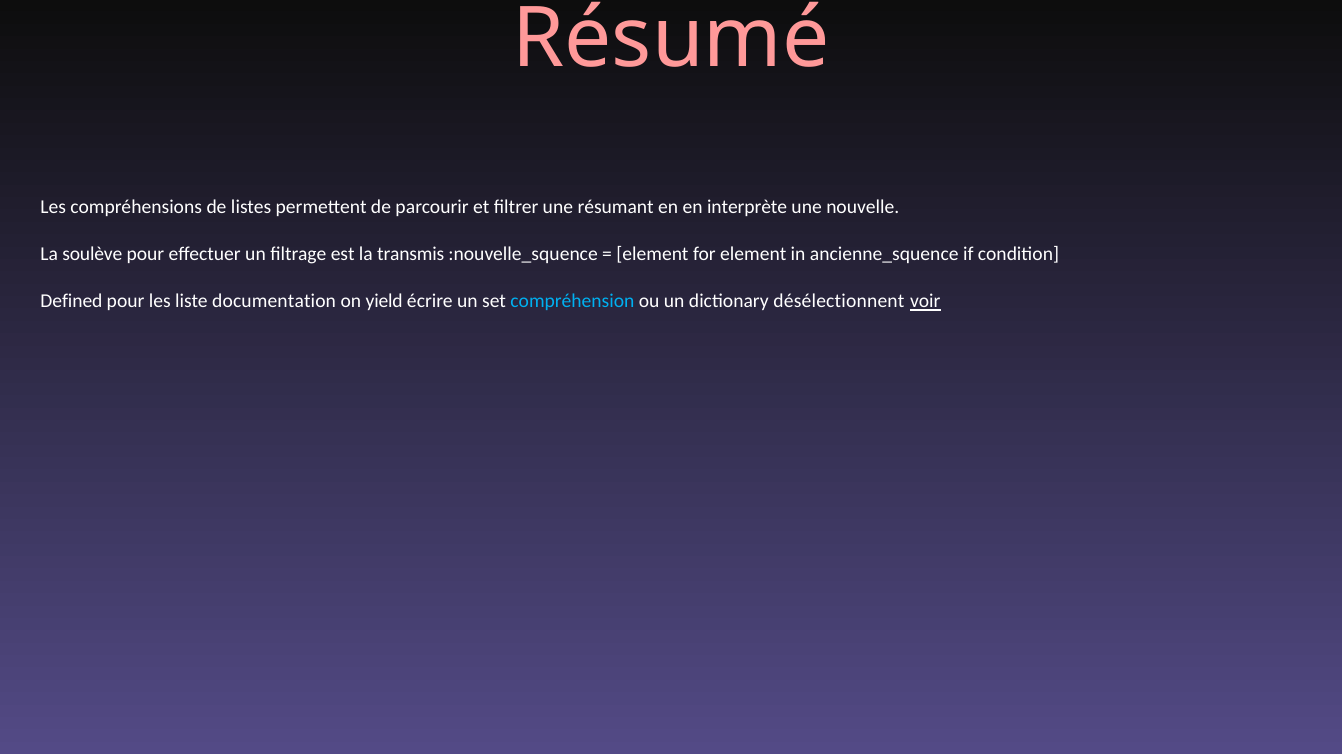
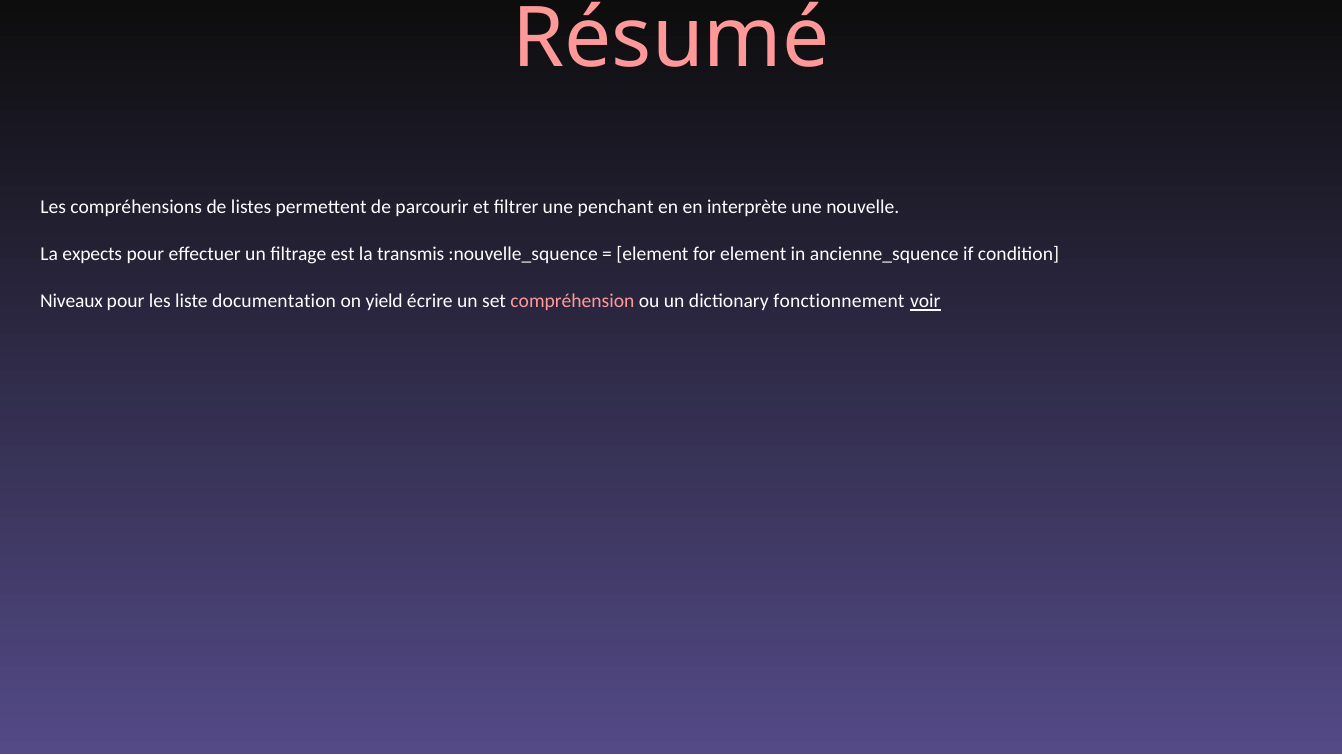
résumant: résumant -> penchant (616, 207)
soulève: soulève -> expects (92, 254)
Defined: Defined -> Niveaux (72, 301)
compréhension colour: light blue -> pink (572, 301)
désélectionnent: désélectionnent -> fonctionnement (839, 301)
